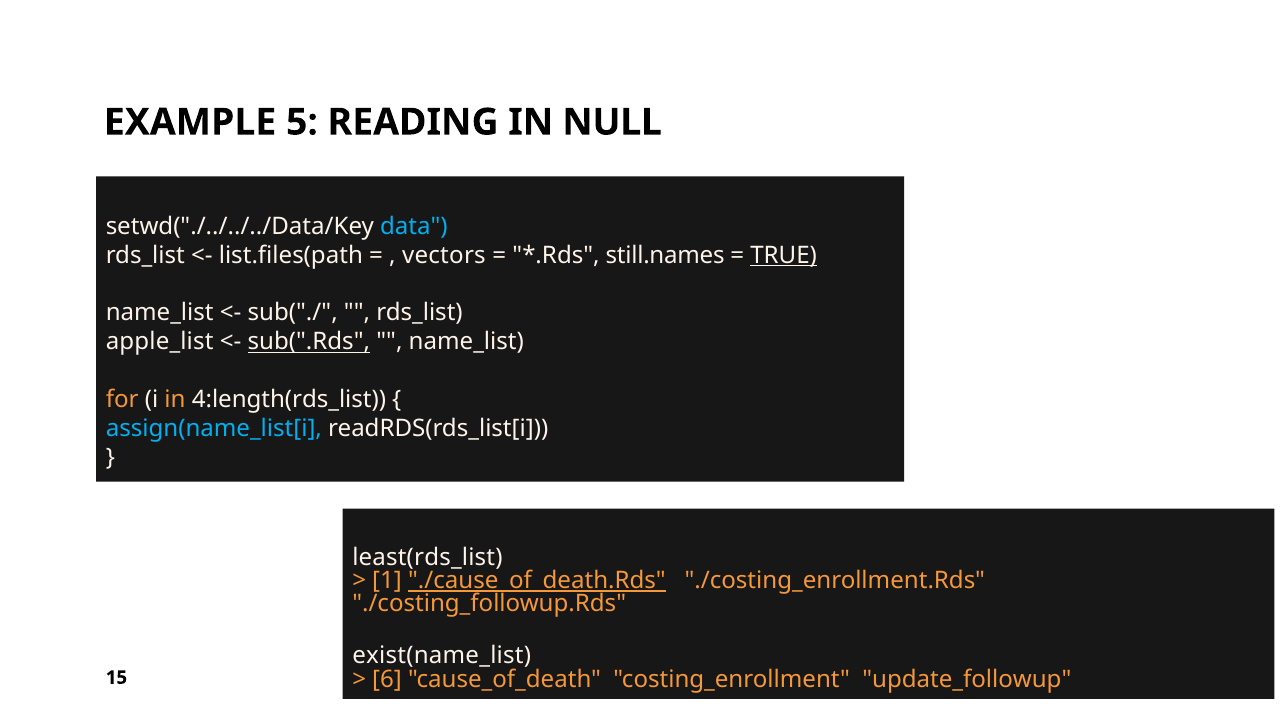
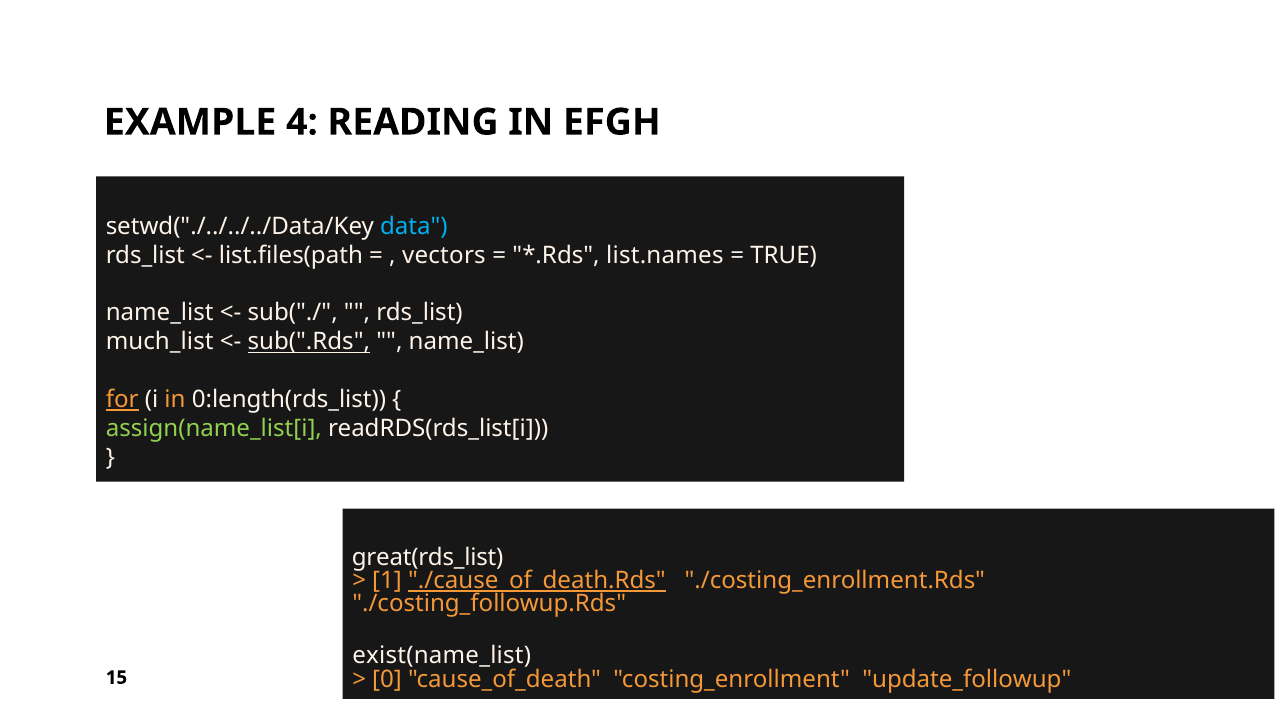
5: 5 -> 4 (302, 122)
NULL: NULL -> EFGH (612, 122)
still.names: still.names -> list.names (665, 255)
TRUE underline: present -> none (784, 255)
apple_list: apple_list -> much_list (160, 342)
for underline: none -> present (122, 400)
4:length(rds_list: 4:length(rds_list -> 0:length(rds_list (289, 400)
assign(name_list[i colour: light blue -> light green (214, 429)
least(rds_list: least(rds_list -> great(rds_list (428, 558)
6: 6 -> 0 (387, 680)
